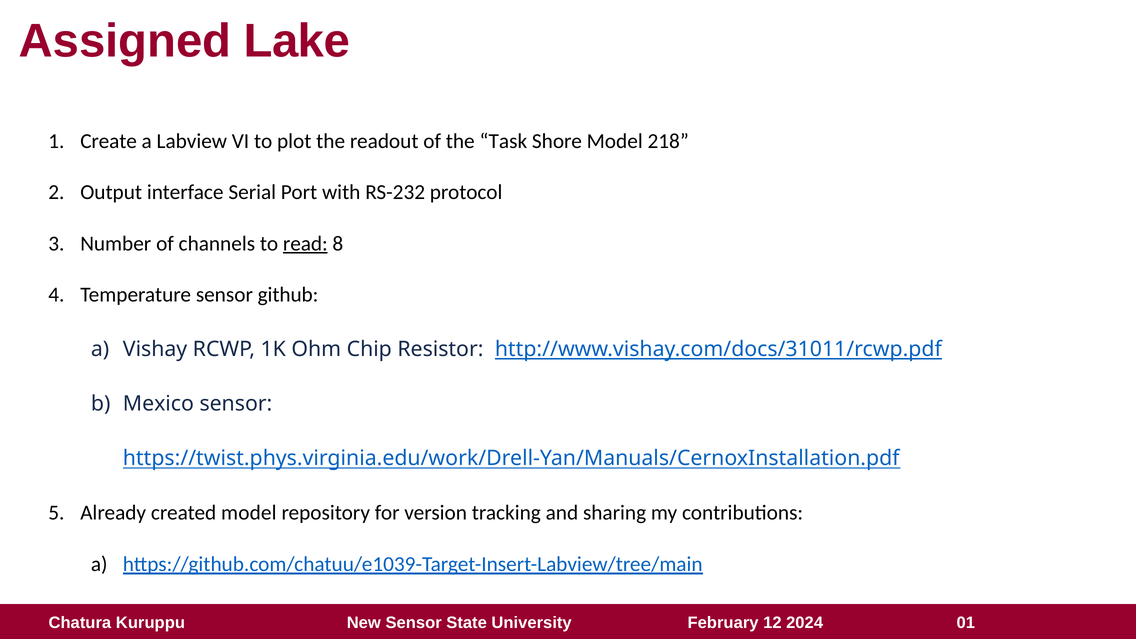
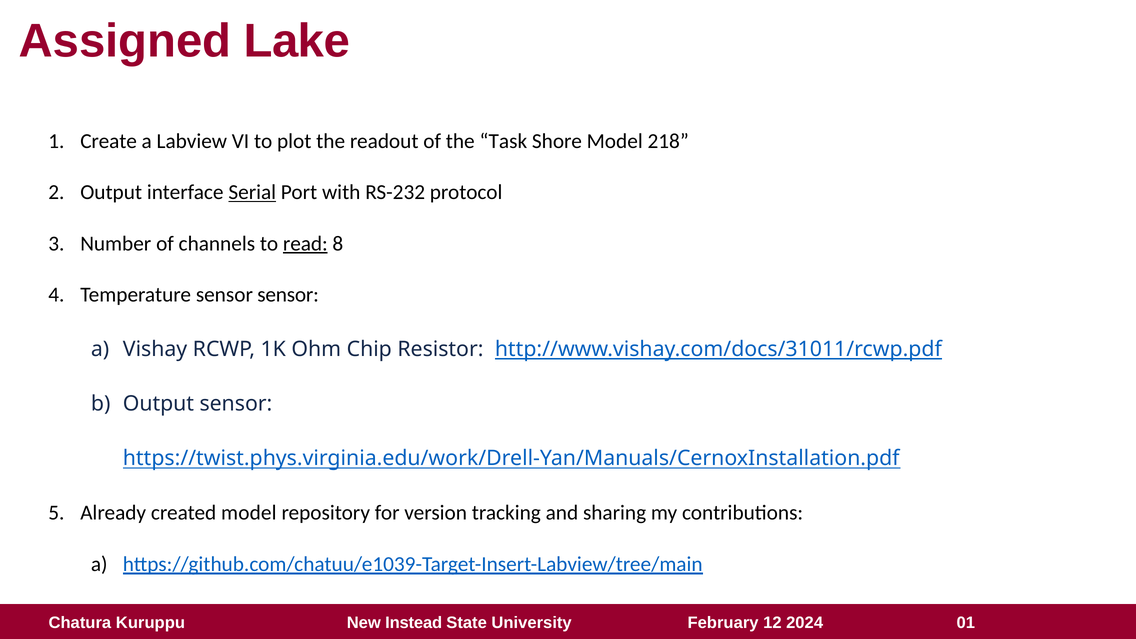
Serial underline: none -> present (252, 192)
sensor github: github -> sensor (288, 295)
Mexico: Mexico -> Output (158, 404)
New Sensor: Sensor -> Instead (414, 623)
